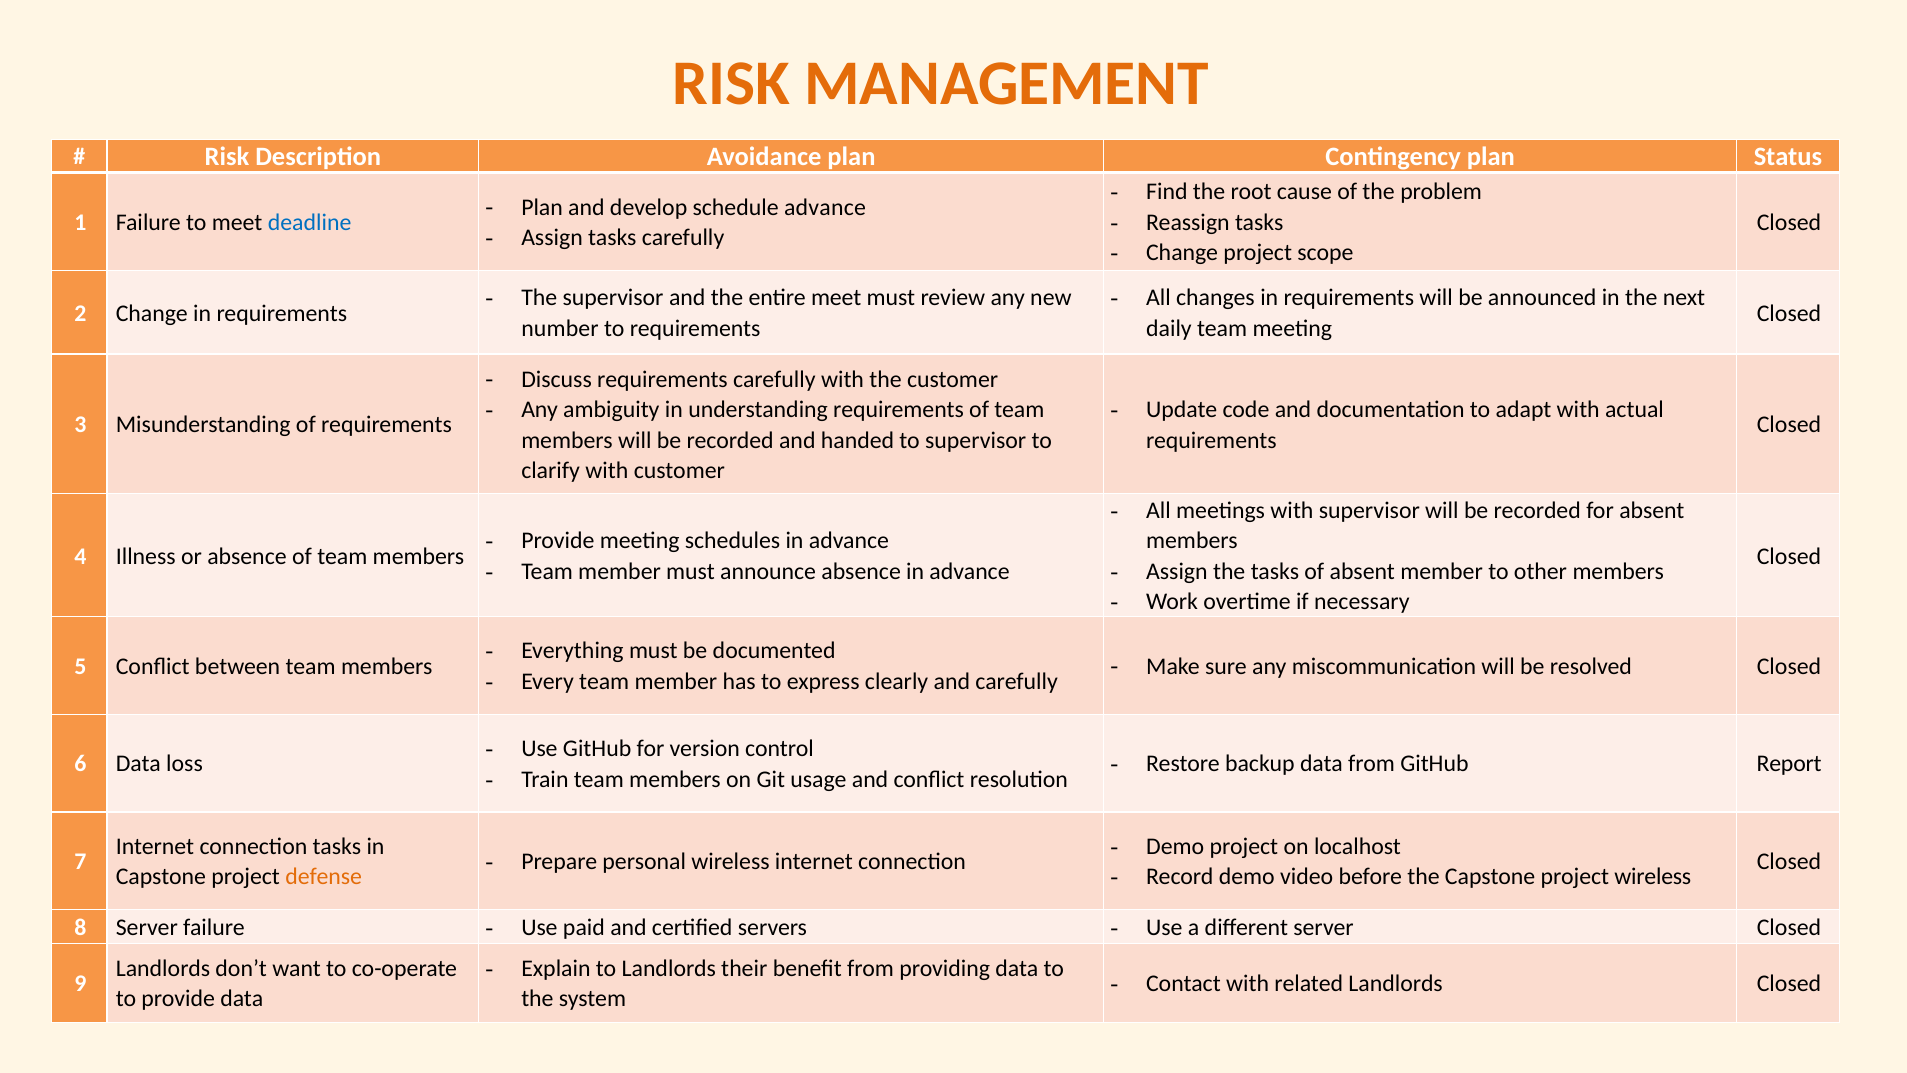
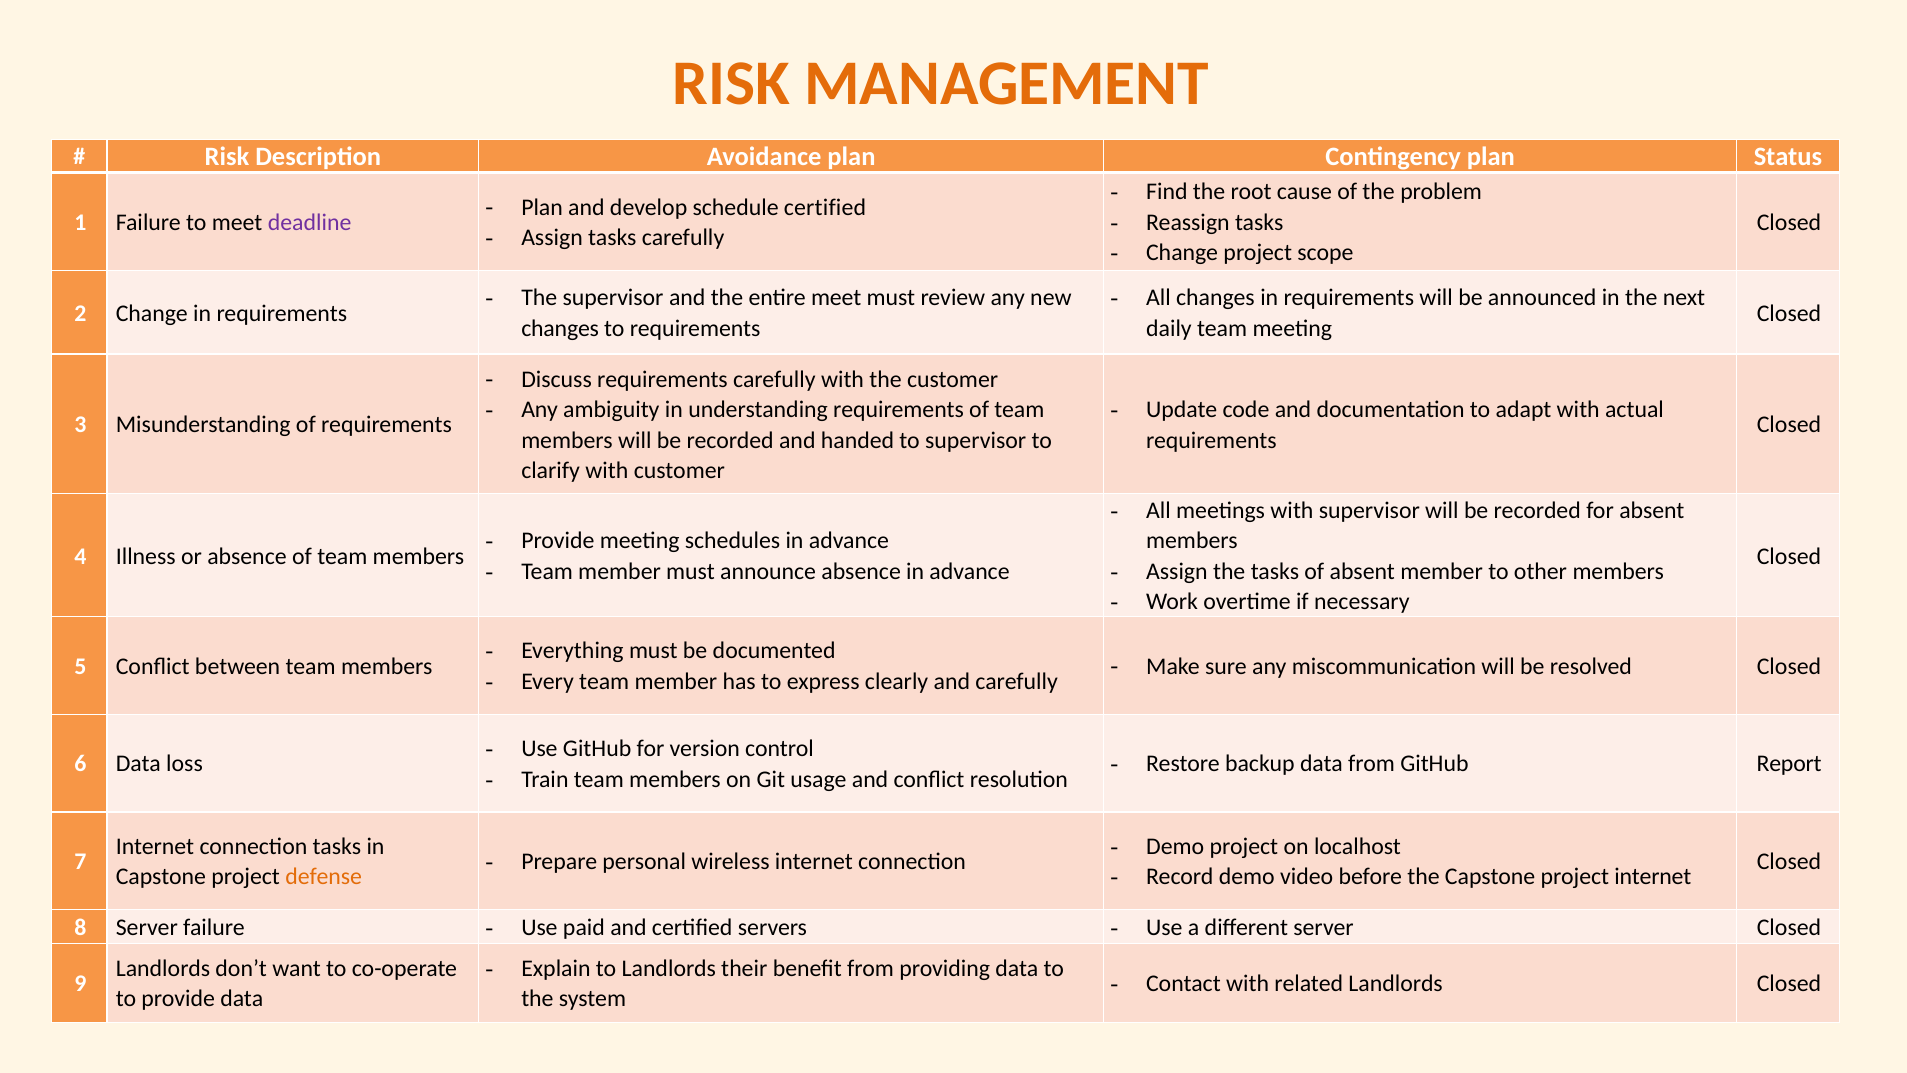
schedule advance: advance -> certified (825, 207)
deadline colour: blue -> purple (310, 222)
number: number -> changes (560, 328)
project wireless: wireless -> internet (1653, 877)
